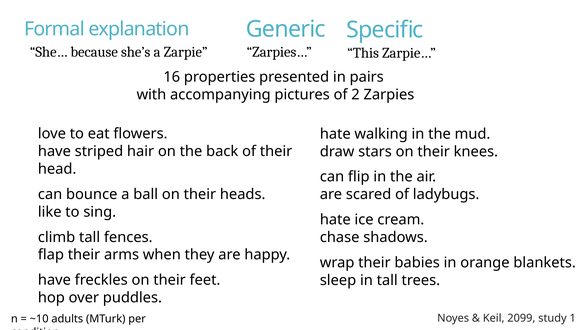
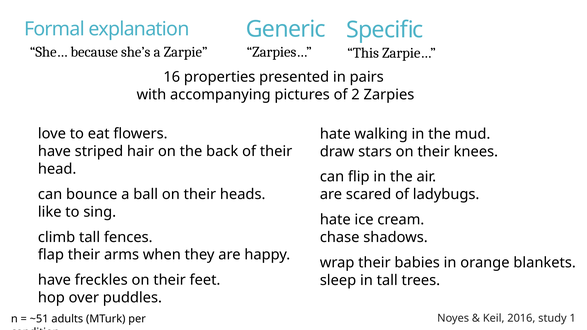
2099: 2099 -> 2016 (521, 318)
~10: ~10 -> ~51 (39, 319)
